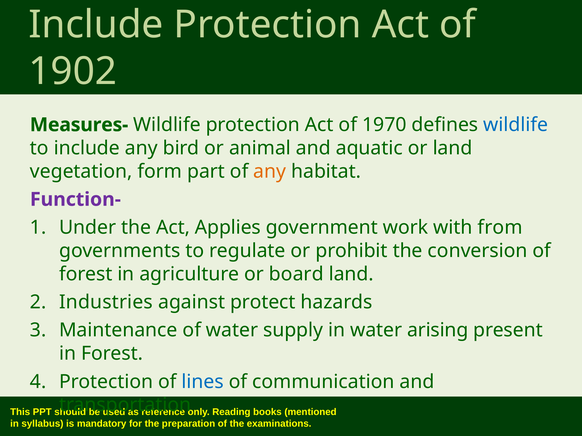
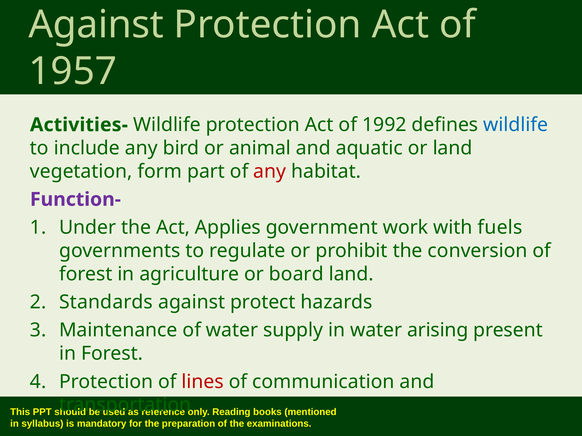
Include: Include -> Against (96, 25)
1902: 1902 -> 1957 (73, 71)
Measures-: Measures- -> Activities- (79, 125)
1970: 1970 -> 1992 (384, 125)
any colour: orange -> red (270, 172)
from: from -> fuels (500, 228)
Industries: Industries -> Standards (106, 302)
lines colour: blue -> red (203, 382)
